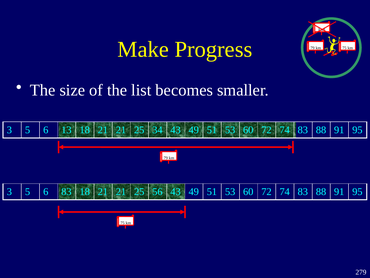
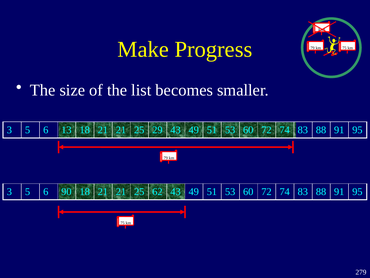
34: 34 -> 29 (157, 130)
6 83: 83 -> 90 (66, 191)
56: 56 -> 62 (157, 191)
